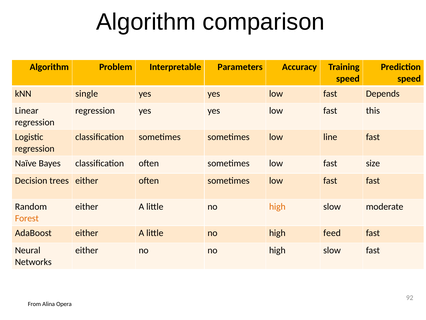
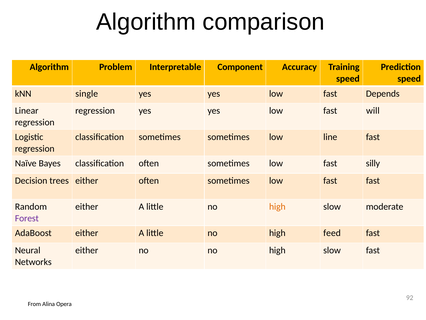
Parameters: Parameters -> Component (240, 67)
this: this -> will (373, 110)
size: size -> silly (373, 163)
Forest colour: orange -> purple (27, 218)
